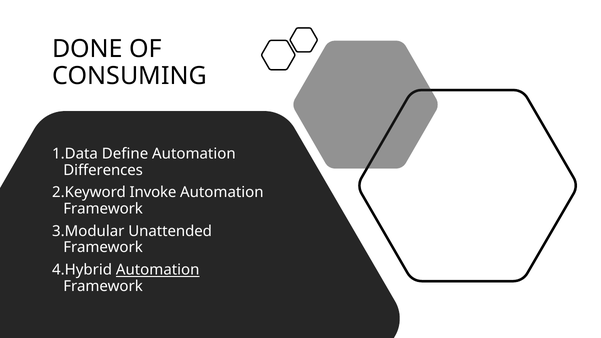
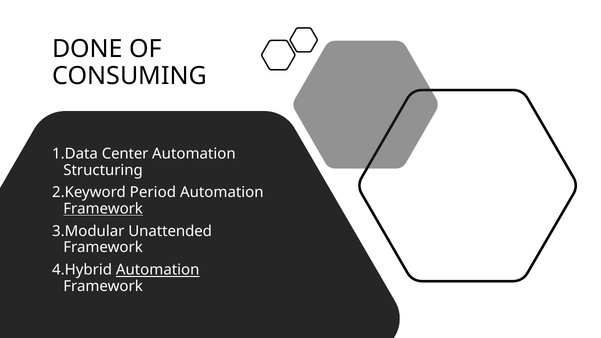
Define: Define -> Center (125, 154)
Differences: Differences -> Structuring (103, 170)
Invoke: Invoke -> Period (153, 193)
Framework underline: none -> present (103, 209)
